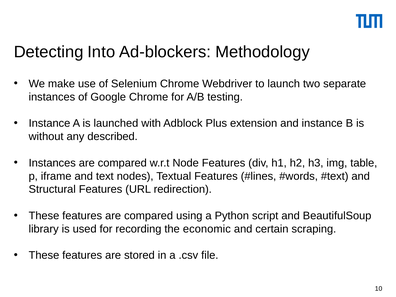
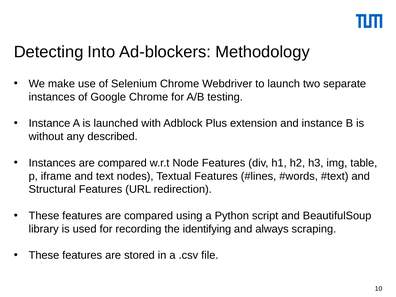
economic: economic -> identifying (207, 229)
certain: certain -> always (272, 229)
